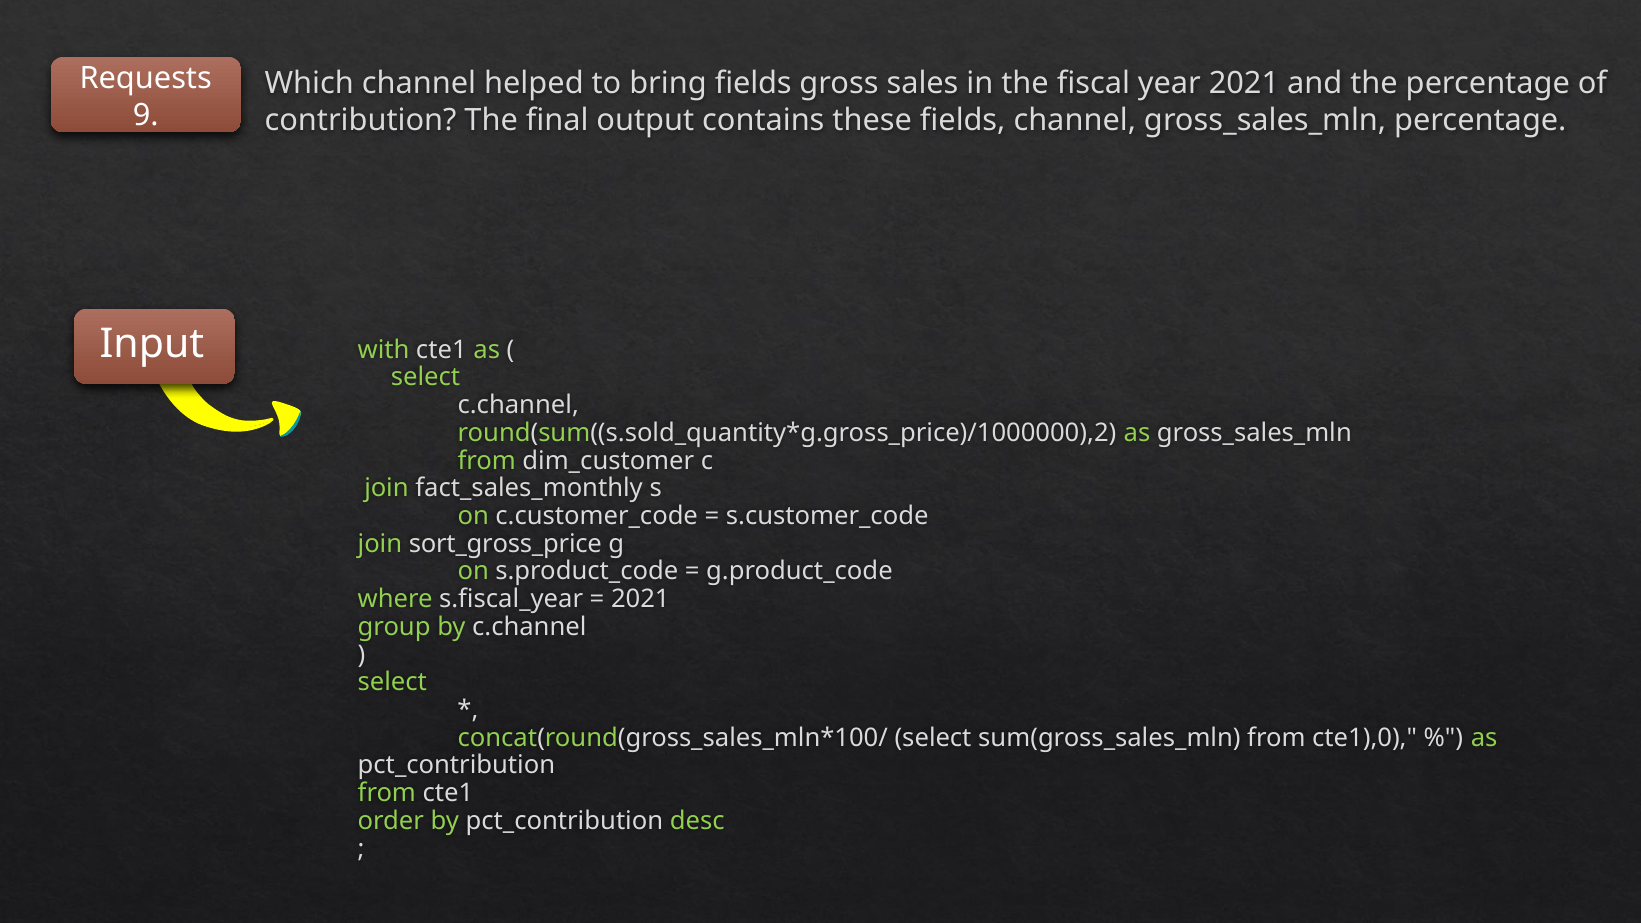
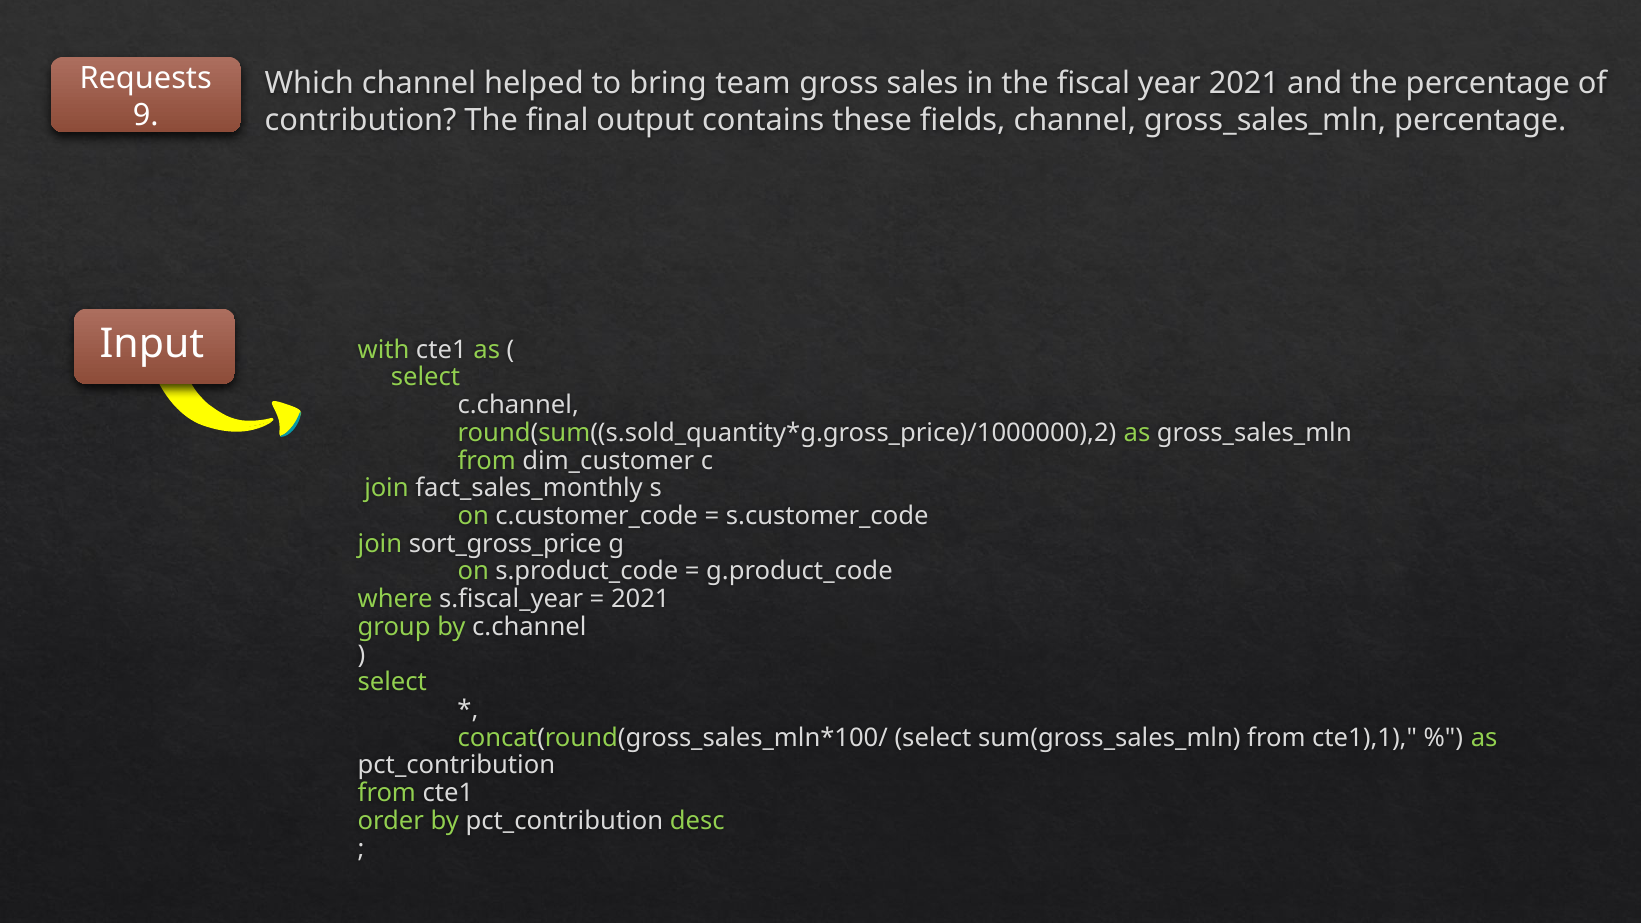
bring fields: fields -> team (753, 84)
cte1),0: cte1),0 -> cte1),1 (1365, 738)
